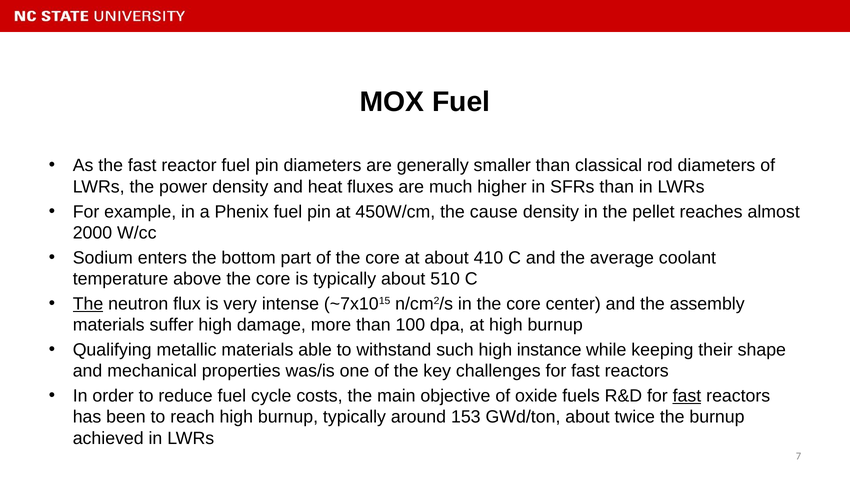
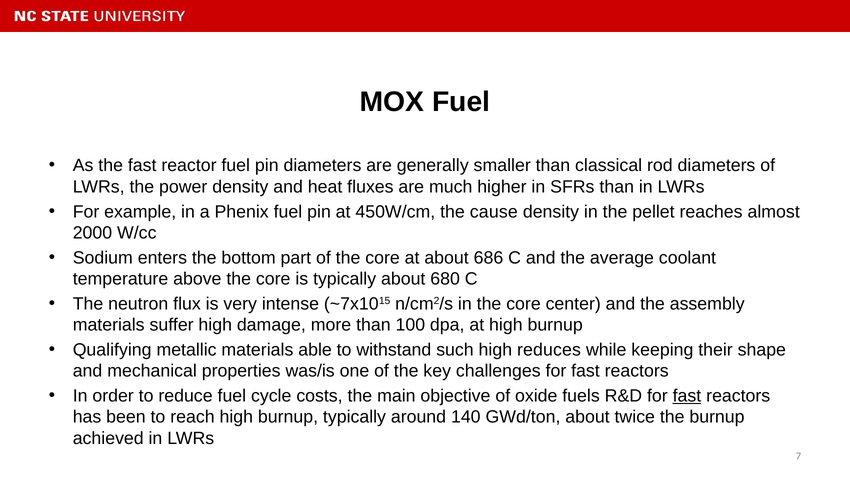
410: 410 -> 686 (488, 258)
510: 510 -> 680 (445, 279)
The underline: present -> none (88, 304)
instance: instance -> reduces (549, 350)
153: 153 -> 140 (466, 417)
